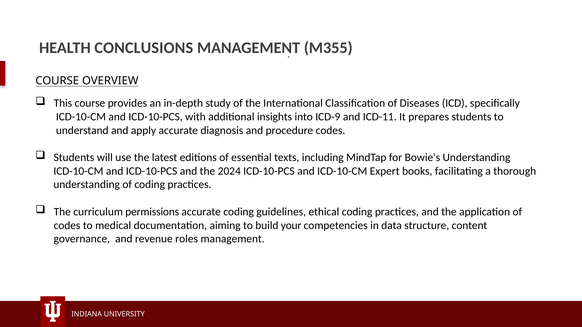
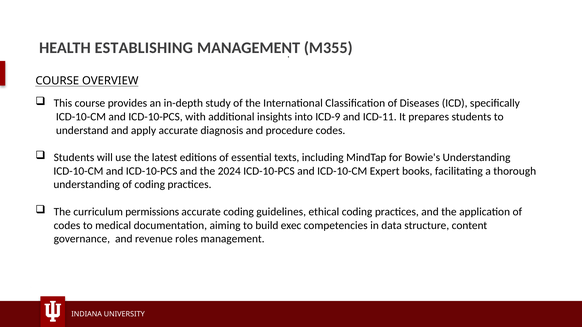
CONCLUSIONS: CONCLUSIONS -> ESTABLISHING (144, 48)
your: your -> exec (291, 226)
